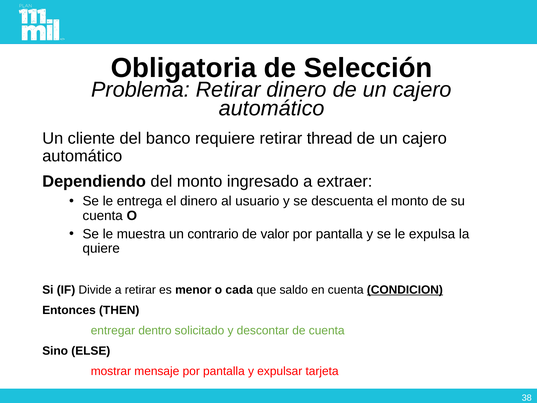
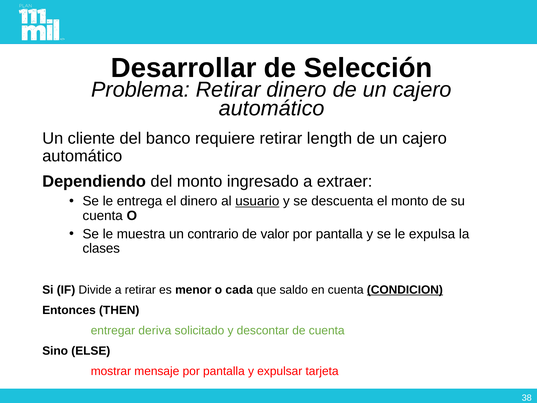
Obligatoria: Obligatoria -> Desarrollar (184, 68)
thread: thread -> length (329, 138)
usuario underline: none -> present (257, 201)
quiere: quiere -> clases (101, 248)
dentro: dentro -> deriva (155, 330)
